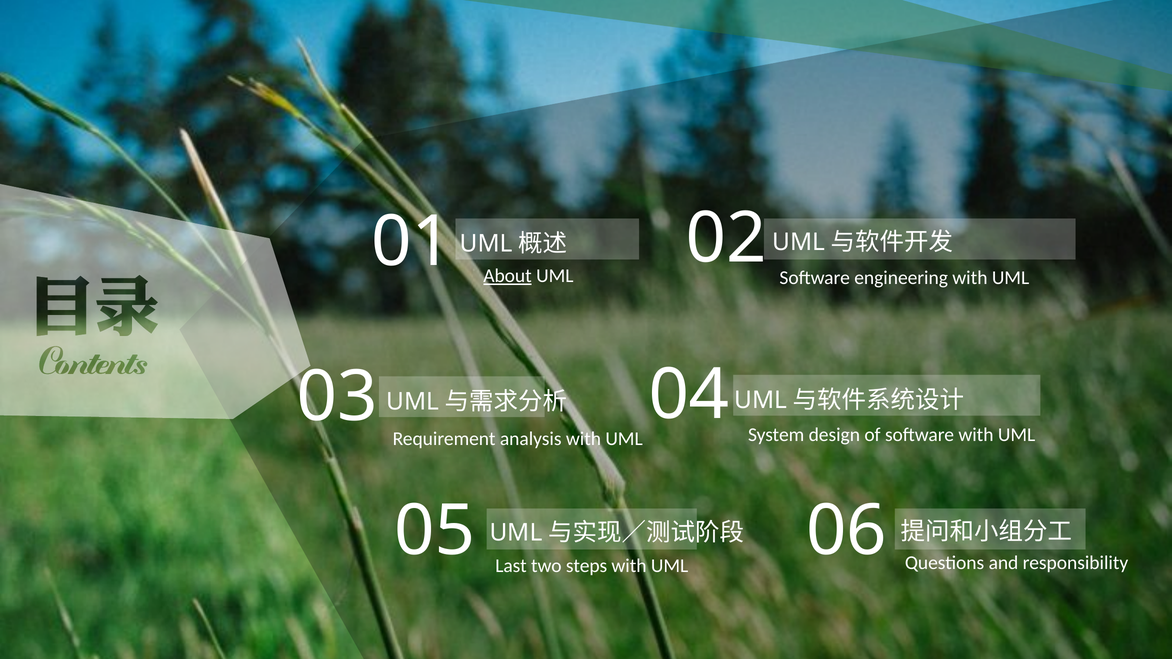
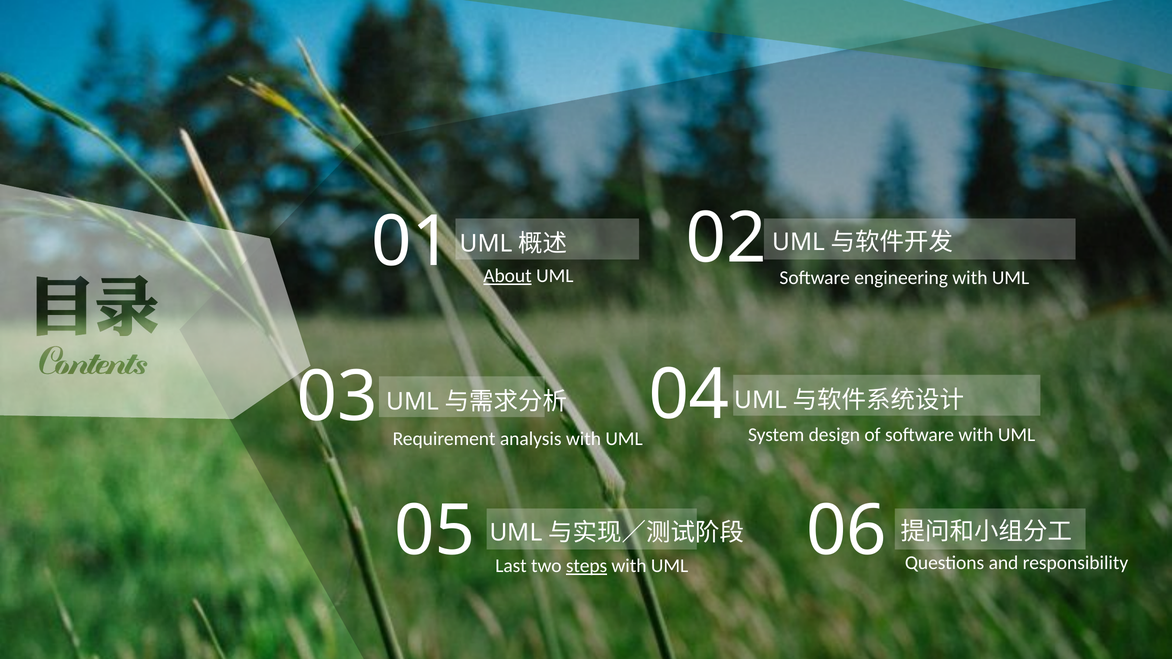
steps underline: none -> present (587, 566)
